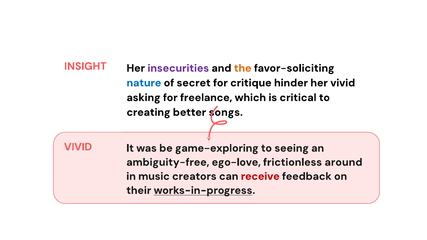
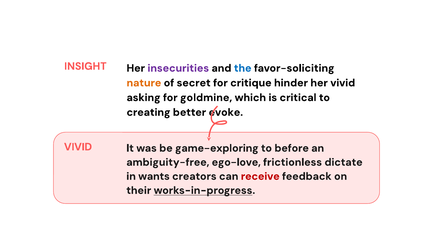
the colour: orange -> blue (243, 68)
nature colour: blue -> orange (144, 83)
freelance: freelance -> goldmine (206, 98)
songs: songs -> evoke (226, 112)
seeing: seeing -> before (292, 148)
around: around -> dictate (344, 162)
music: music -> wants (154, 176)
